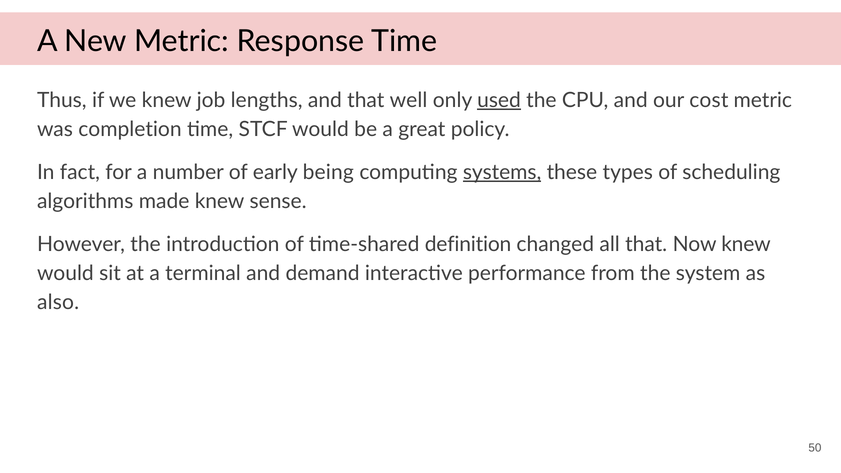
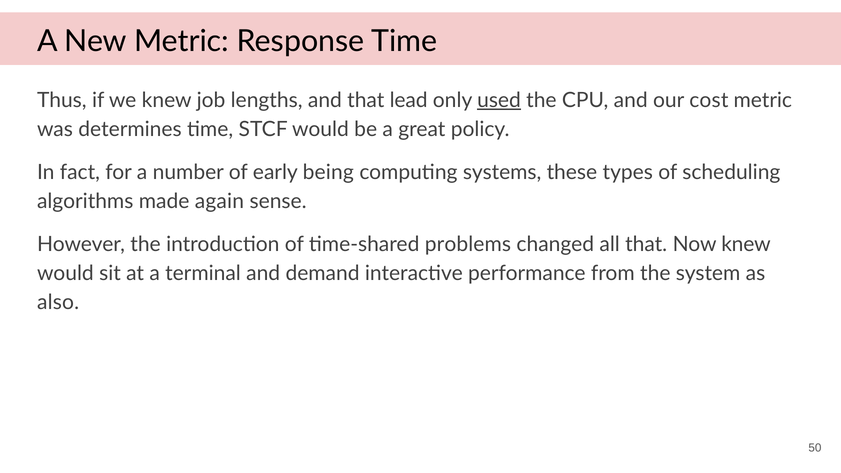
well: well -> lead (409, 100)
completion: completion -> determines (130, 129)
systems underline: present -> none (502, 172)
made knew: knew -> again (219, 201)
definition: definition -> problems (468, 244)
